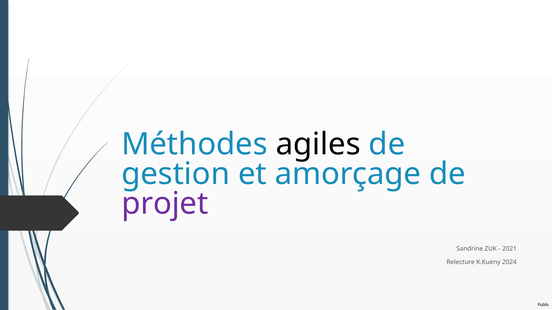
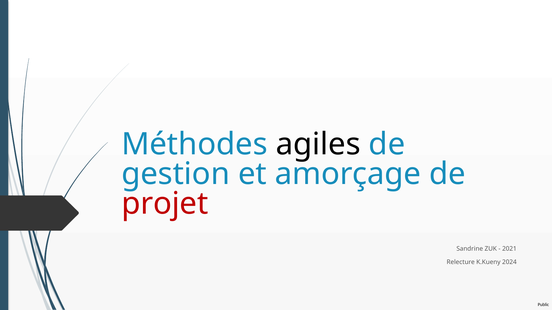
projet colour: purple -> red (165, 204)
